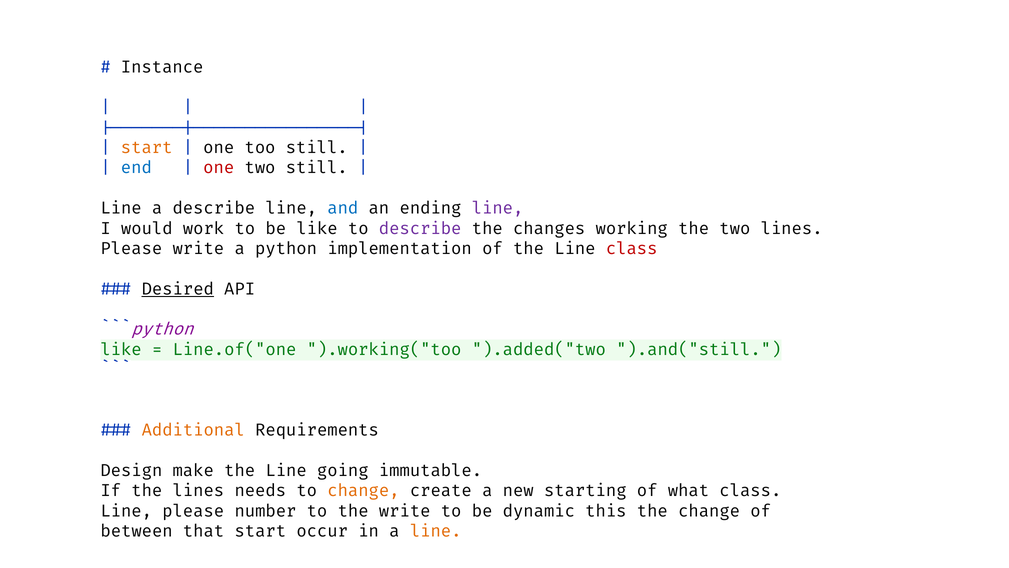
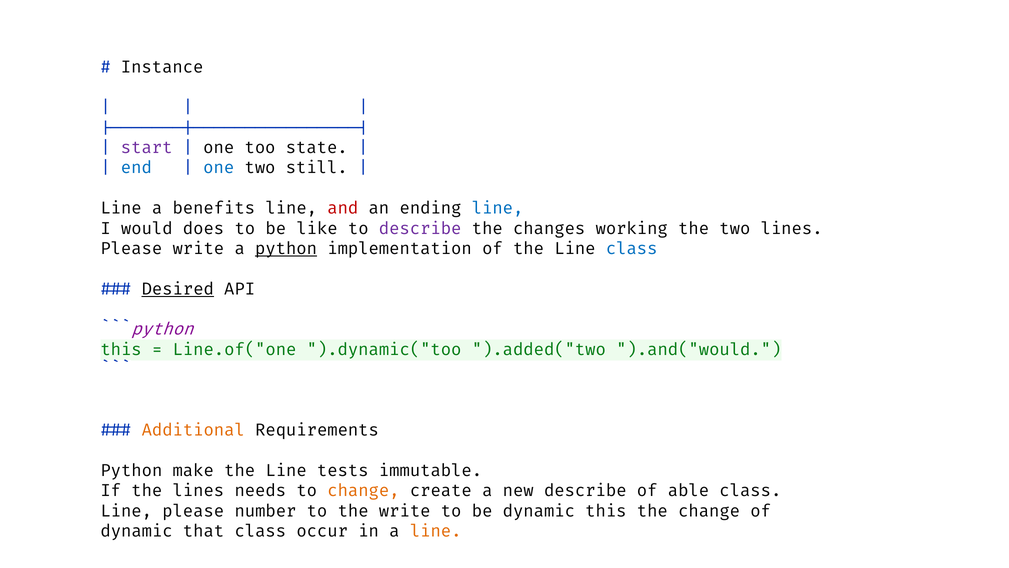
start colour: orange -> purple (147, 148)
too still: still -> state (317, 148)
one colour: red -> blue (219, 168)
a describe: describe -> benefits (214, 208)
and colour: blue -> red (343, 208)
line colour: purple -> blue (498, 208)
work: work -> does (204, 228)
python underline: none -> present (286, 248)
class colour: red -> blue (632, 248)
like: like -> this (121, 349)
).working("too: ).working("too -> ).dynamic("too (384, 349)
).and("still: ).and("still -> ).and("would (699, 349)
Design: Design -> Python (131, 470)
going: going -> tests (343, 470)
new starting: starting -> describe (585, 491)
what: what -> able (688, 491)
between: between -> dynamic (137, 531)
that start: start -> class (260, 531)
